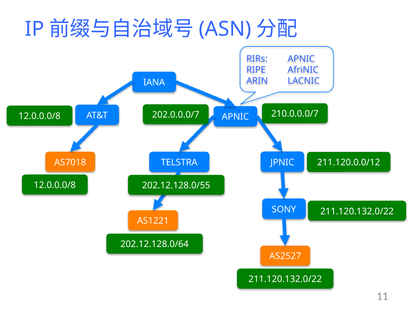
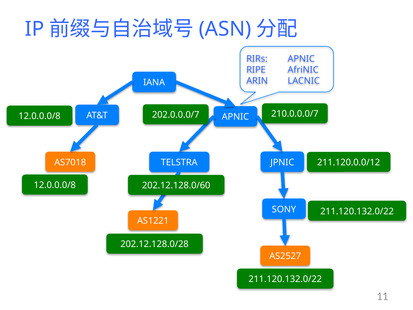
202.12.128.0/55: 202.12.128.0/55 -> 202.12.128.0/60 (176, 185)
202.12.128.0/64: 202.12.128.0/64 -> 202.12.128.0/28 (155, 244)
